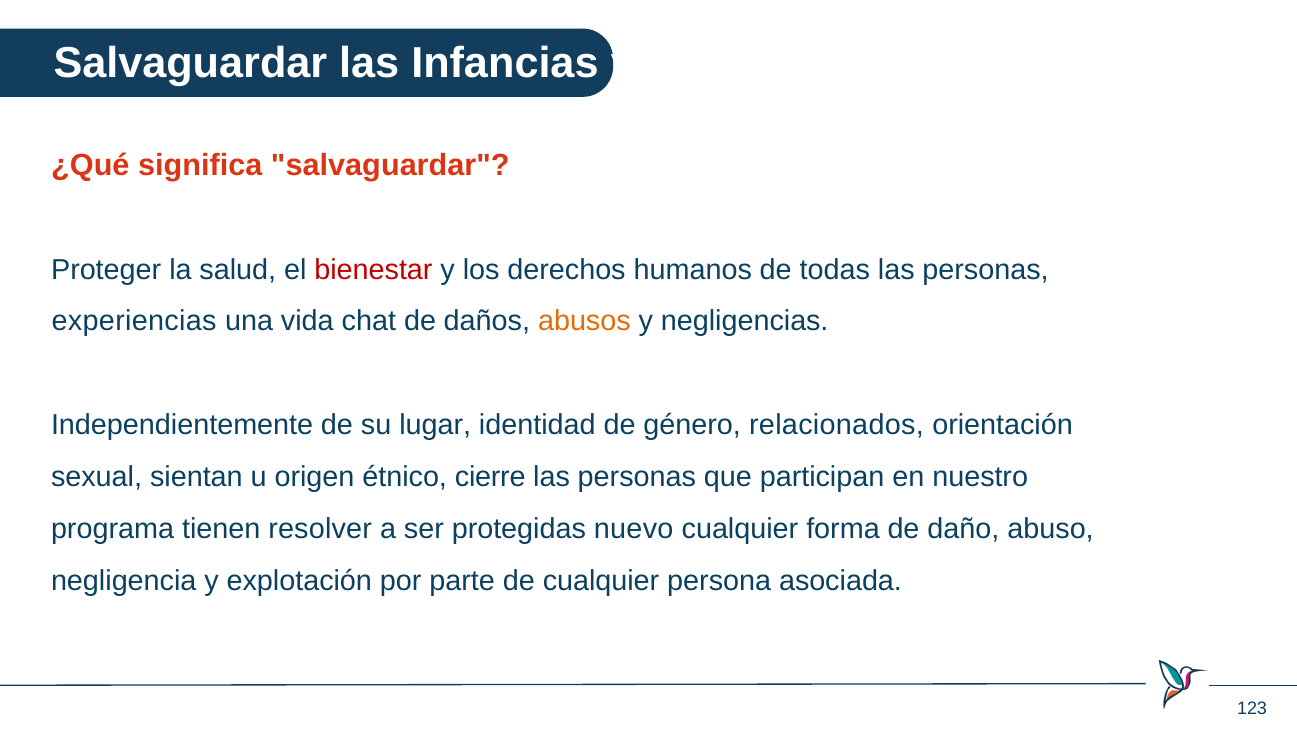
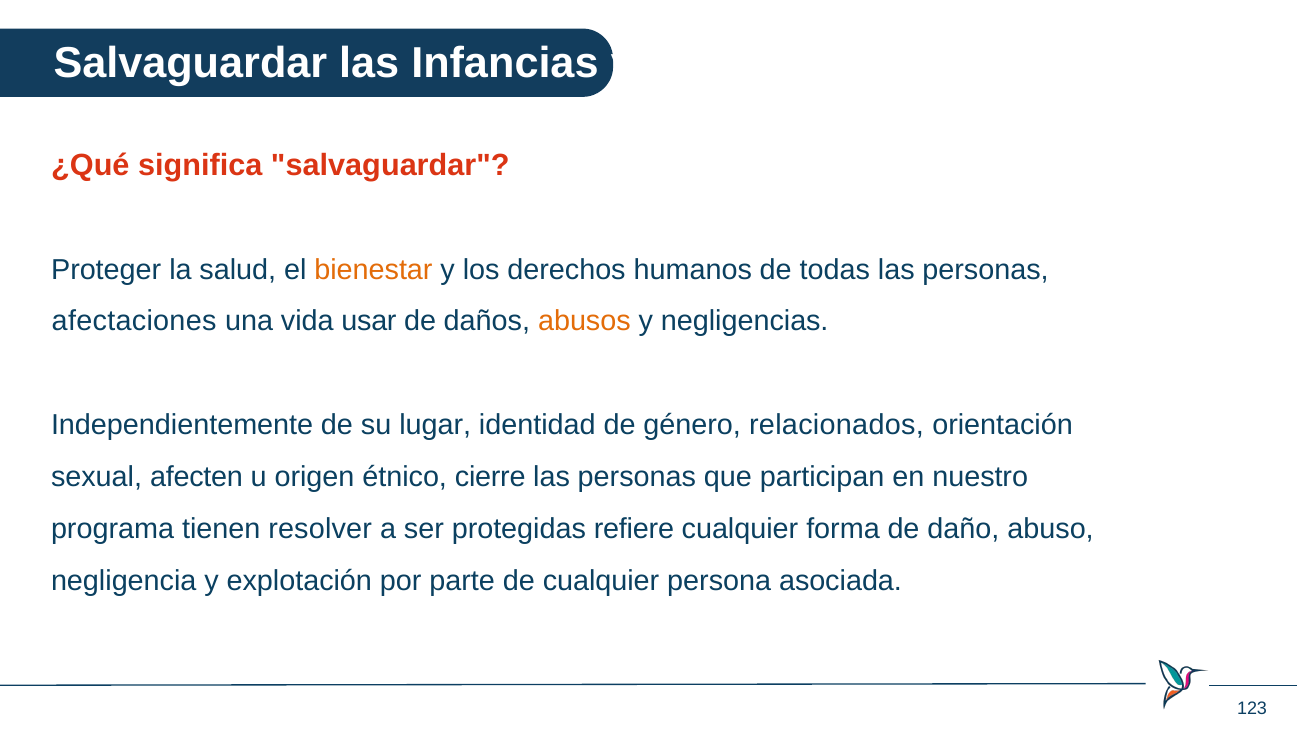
bienestar colour: red -> orange (373, 269)
experiencias: experiencias -> afectaciones (134, 321)
chat: chat -> usar (369, 321)
sientan: sientan -> afecten (197, 477)
nuevo: nuevo -> refiere (634, 529)
